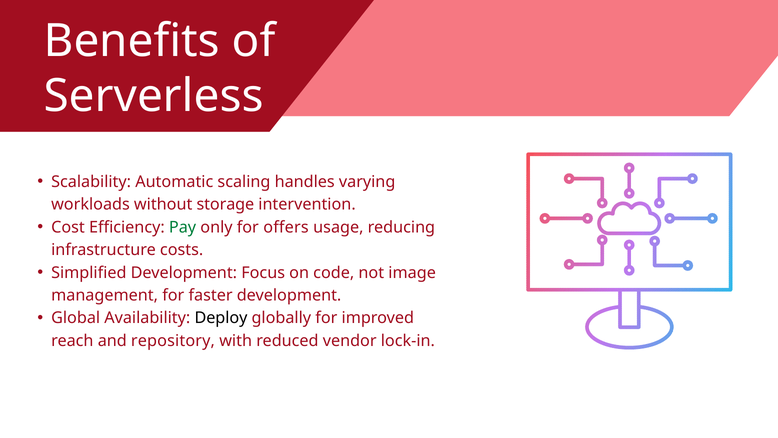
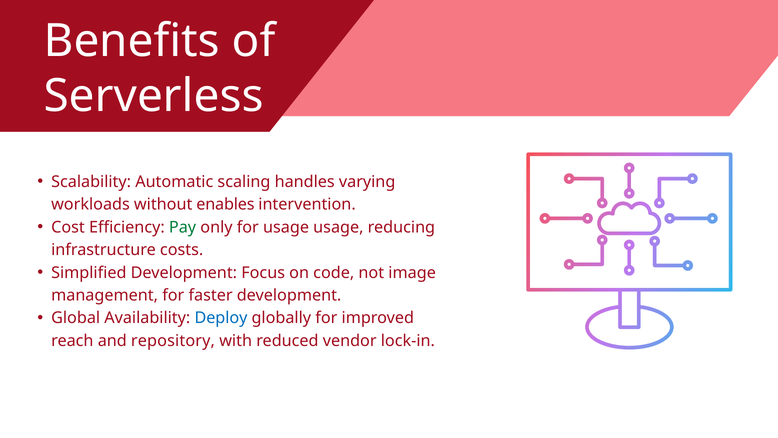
storage: storage -> enables (225, 204)
for offers: offers -> usage (286, 227)
Deploy colour: black -> blue (221, 318)
